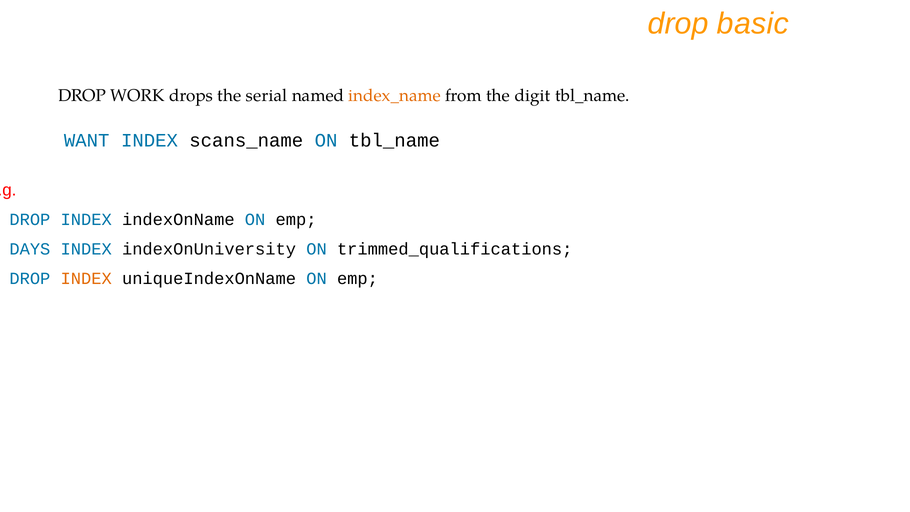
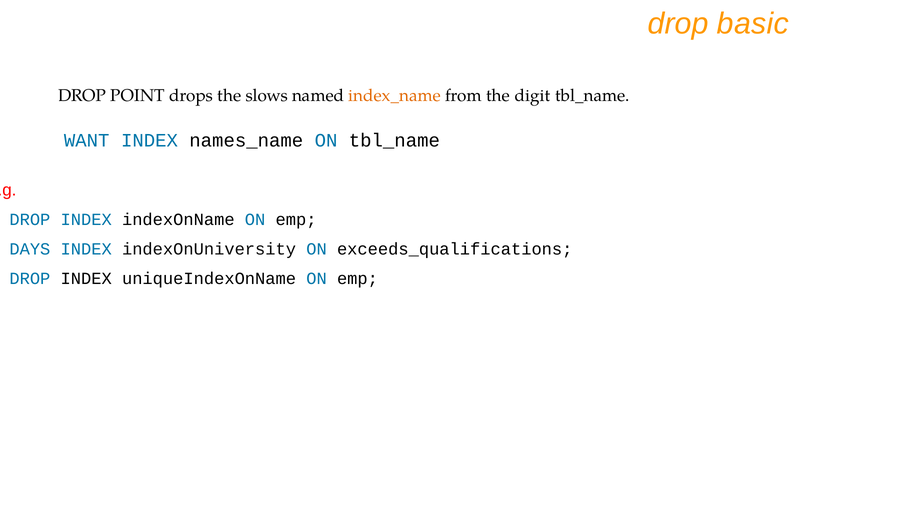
WORK: WORK -> POINT (138, 95)
serial: serial -> slows (267, 95)
scans_name: scans_name -> names_name (246, 141)
trimmed_qualifications: trimmed_qualifications -> exceeds_qualifications (455, 249)
INDEX colour: orange -> black (86, 279)
